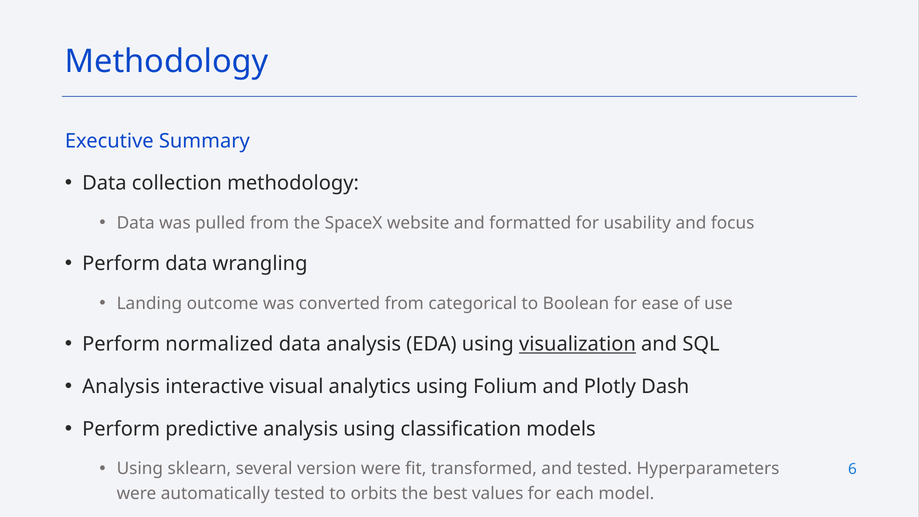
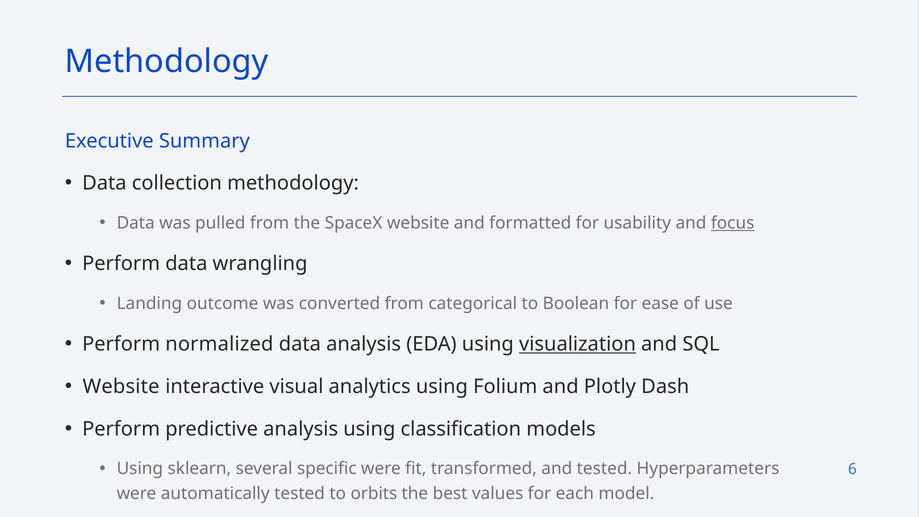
focus underline: none -> present (733, 223)
Analysis: Analysis -> Website (121, 387)
version: version -> specific (327, 469)
